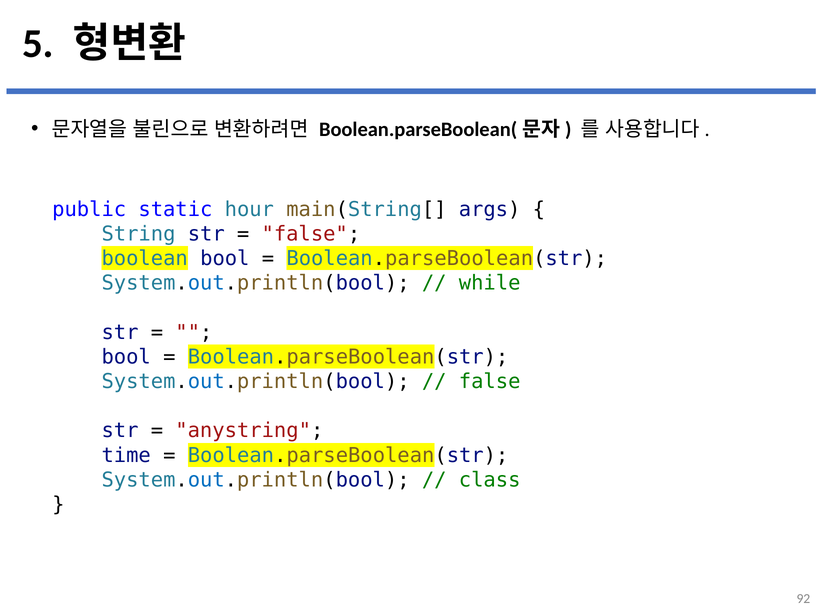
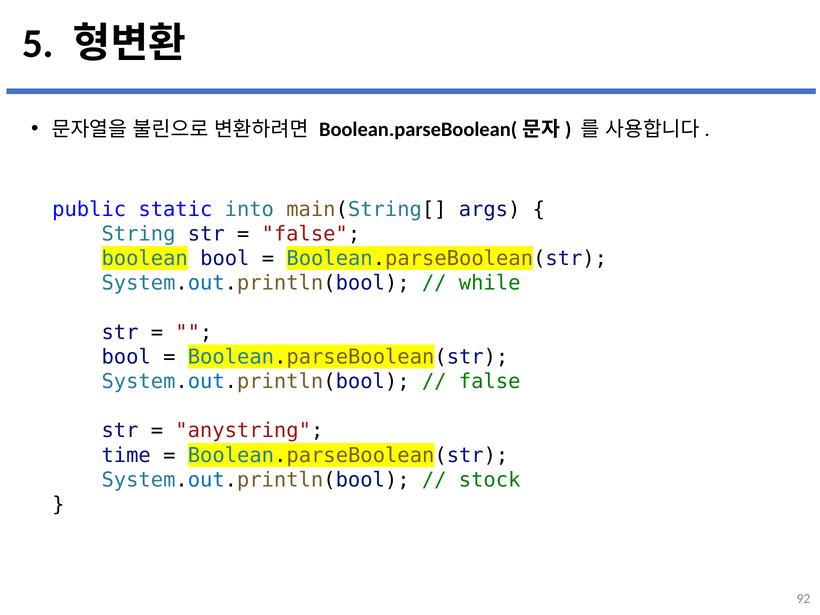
hour: hour -> into (249, 209)
class: class -> stock (490, 480)
